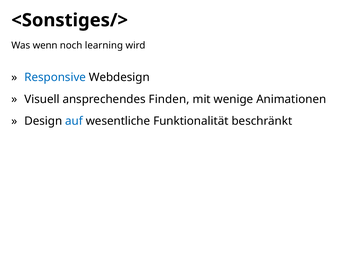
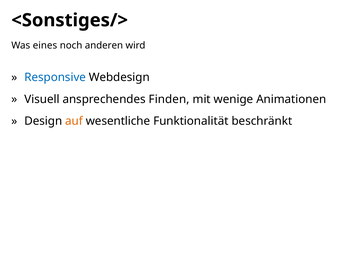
wenn: wenn -> eines (45, 45)
learning: learning -> anderen (104, 45)
auf colour: blue -> orange (74, 121)
